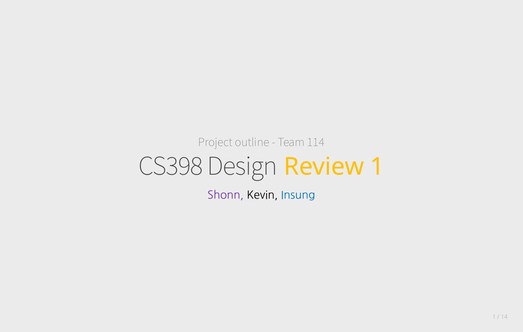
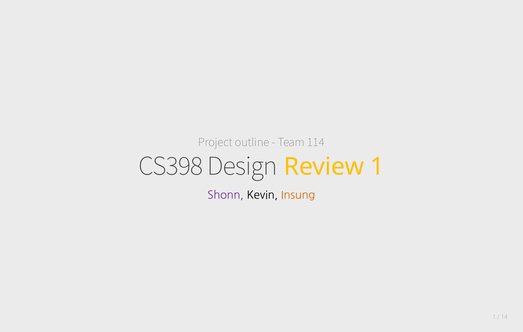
Insung colour: blue -> orange (298, 195)
